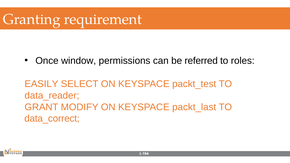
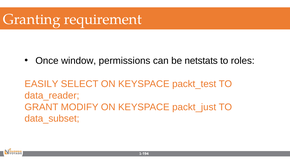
referred: referred -> netstats (201, 61)
packt_last: packt_last -> packt_just (194, 107)
data_correct: data_correct -> data_subset (52, 119)
